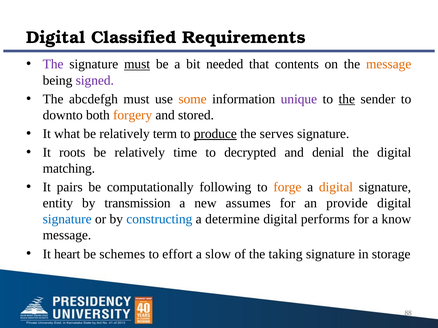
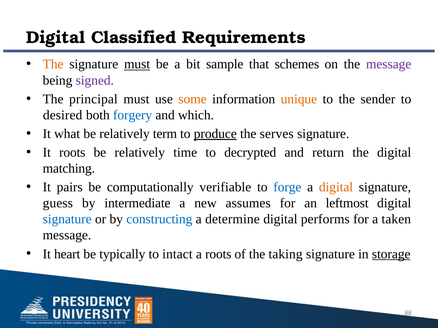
The colour: purple -> orange (53, 64)
needed: needed -> sample (225, 64)
contents: contents -> schemes (297, 64)
message colour: orange -> purple (389, 64)
abcdefgh: abcdefgh -> principal (93, 99)
unique colour: purple -> orange (299, 99)
the underline: present -> none (347, 99)
downto: downto -> desired (63, 115)
forgery colour: orange -> blue (133, 115)
stored: stored -> which (196, 115)
denial: denial -> return (328, 153)
following: following -> verifiable (225, 187)
forge colour: orange -> blue (287, 187)
entity: entity -> guess (58, 203)
transmission: transmission -> intermediate (137, 203)
provide: provide -> leftmost (347, 203)
know: know -> taken (396, 220)
schemes: schemes -> typically (122, 254)
effort: effort -> intact (177, 254)
a slow: slow -> roots (218, 254)
storage underline: none -> present (391, 254)
